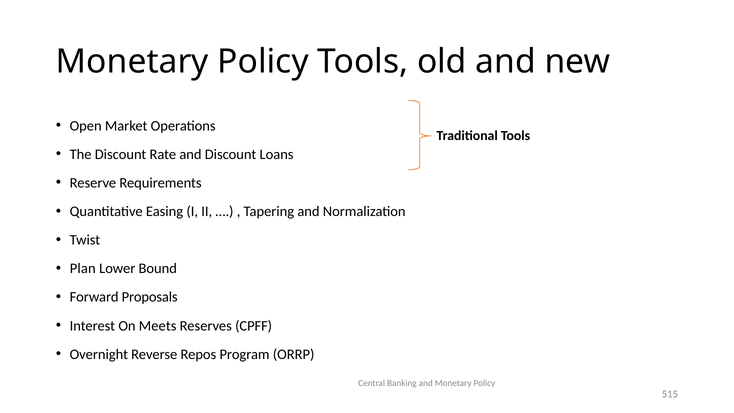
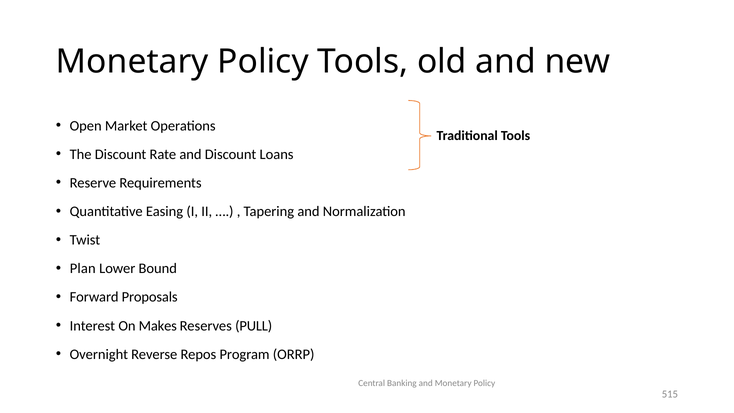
Meets: Meets -> Makes (158, 326)
CPFF: CPFF -> PULL (254, 326)
